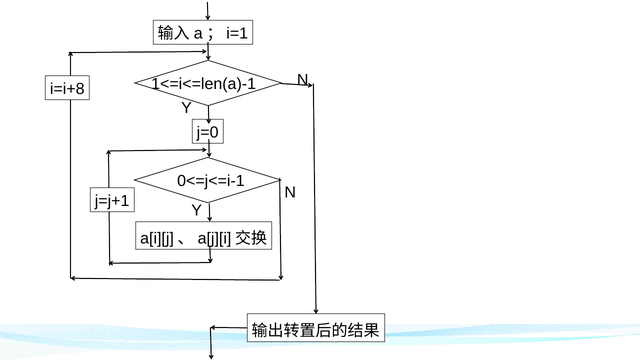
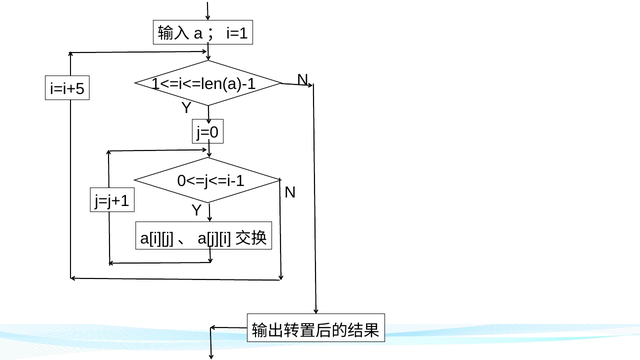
i=i+8: i=i+8 -> i=i+5 (67, 89)
